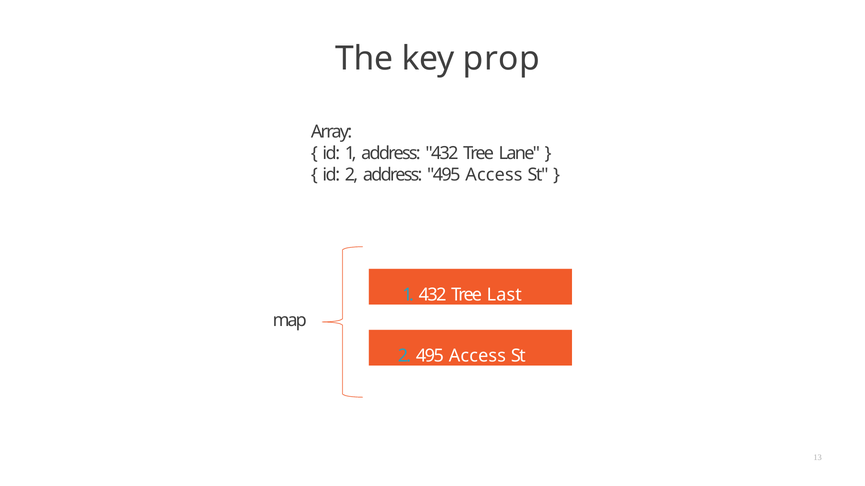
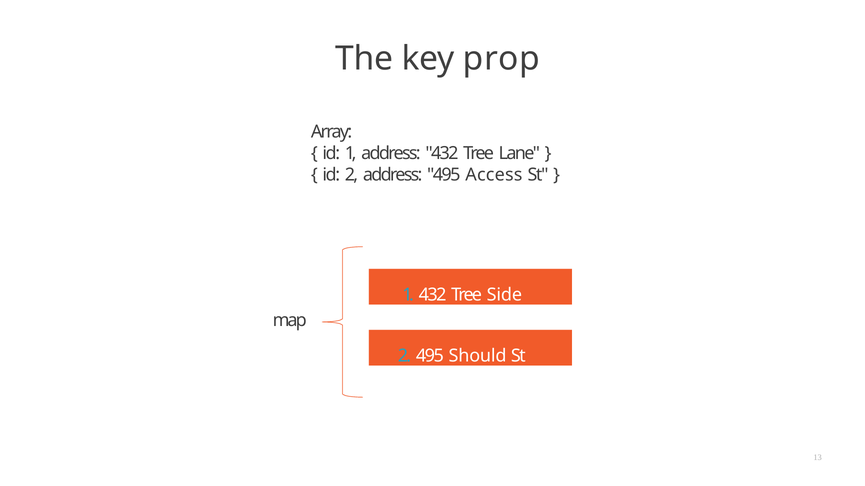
Last: Last -> Side (504, 295)
2 495 Access: Access -> Should (478, 356)
